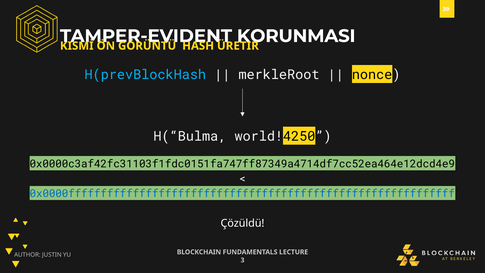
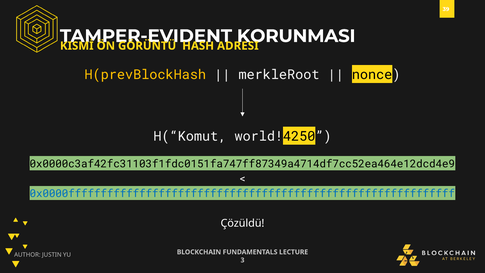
ÜRETIR: ÜRETIR -> ADRESI (238, 46)
H(prevBlockHash colour: light blue -> yellow (145, 75)
H(“Bulma: H(“Bulma -> H(“Komut (190, 136)
